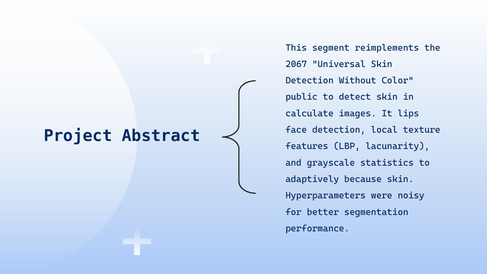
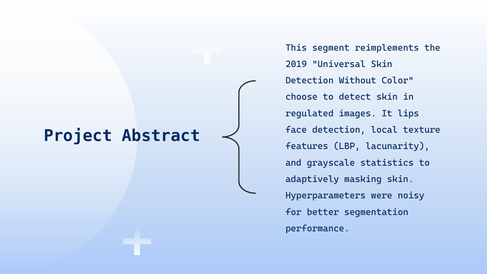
2067: 2067 -> 2019 (296, 64)
public: public -> choose (302, 97)
calculate: calculate -> regulated (310, 113)
because: because -> masking (363, 179)
